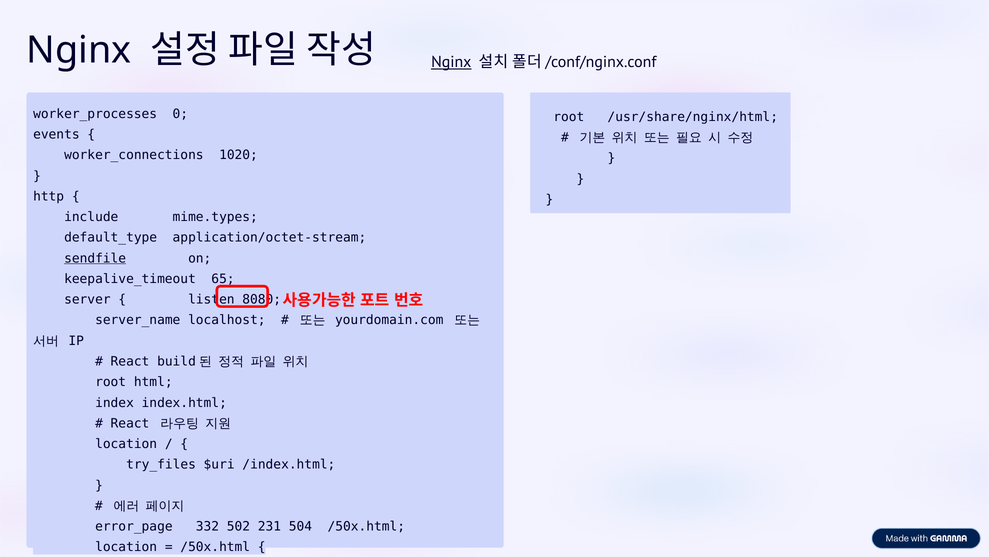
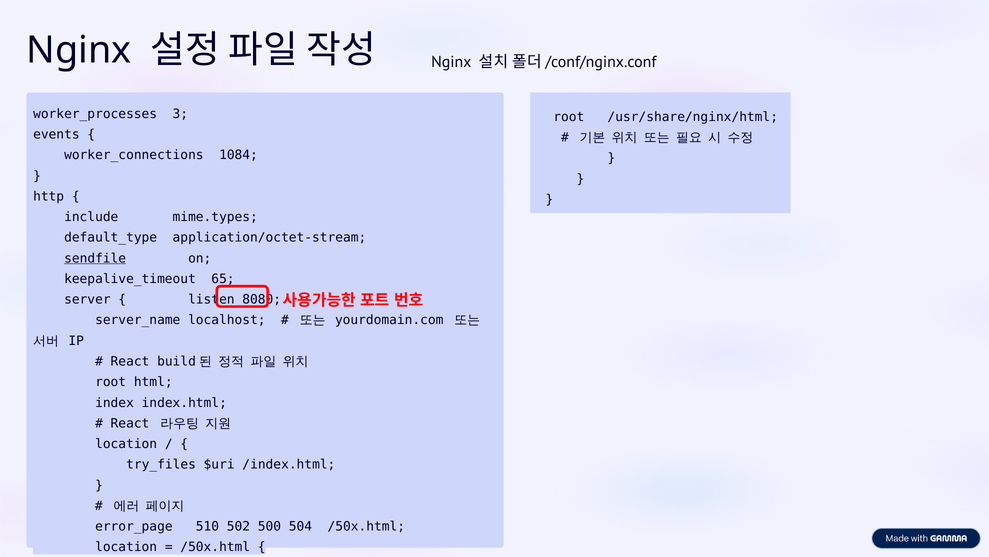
Nginx underline: present -> none (451, 62)
0: 0 -> 3 (180, 114)
1020: 1020 -> 1084 (238, 155)
332: 332 -> 510 (207, 526)
231: 231 -> 500 (269, 526)
